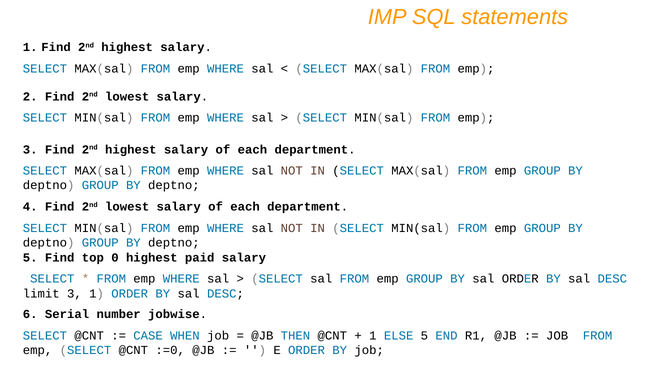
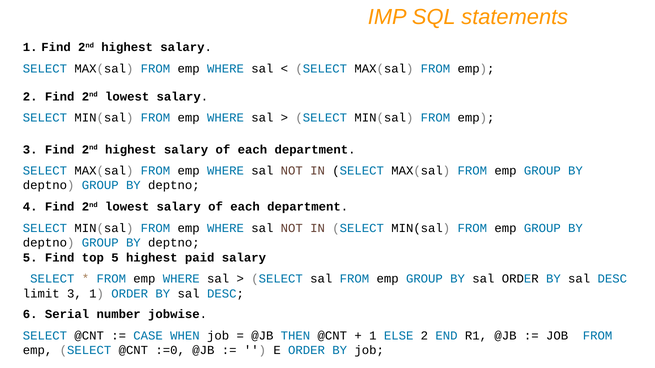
top 0: 0 -> 5 (115, 258)
ELSE 5: 5 -> 2 (424, 336)
